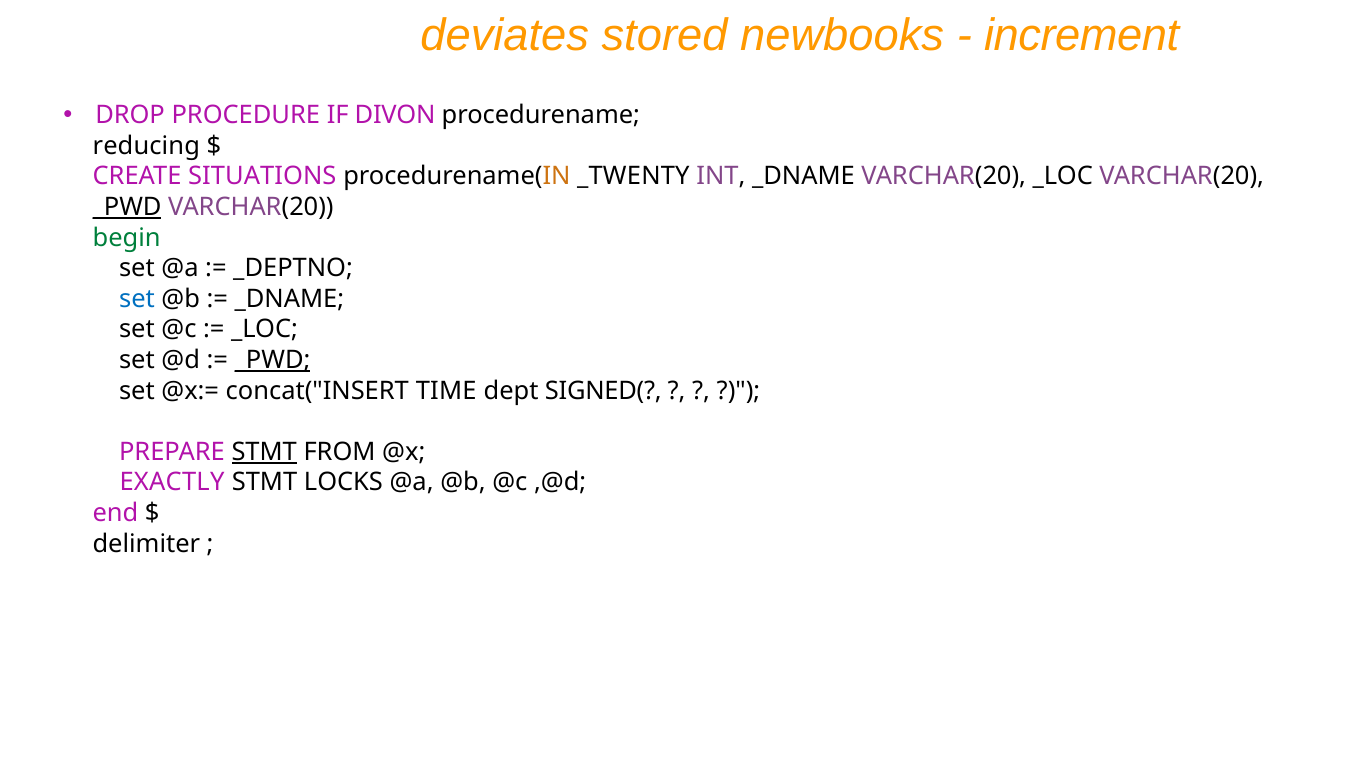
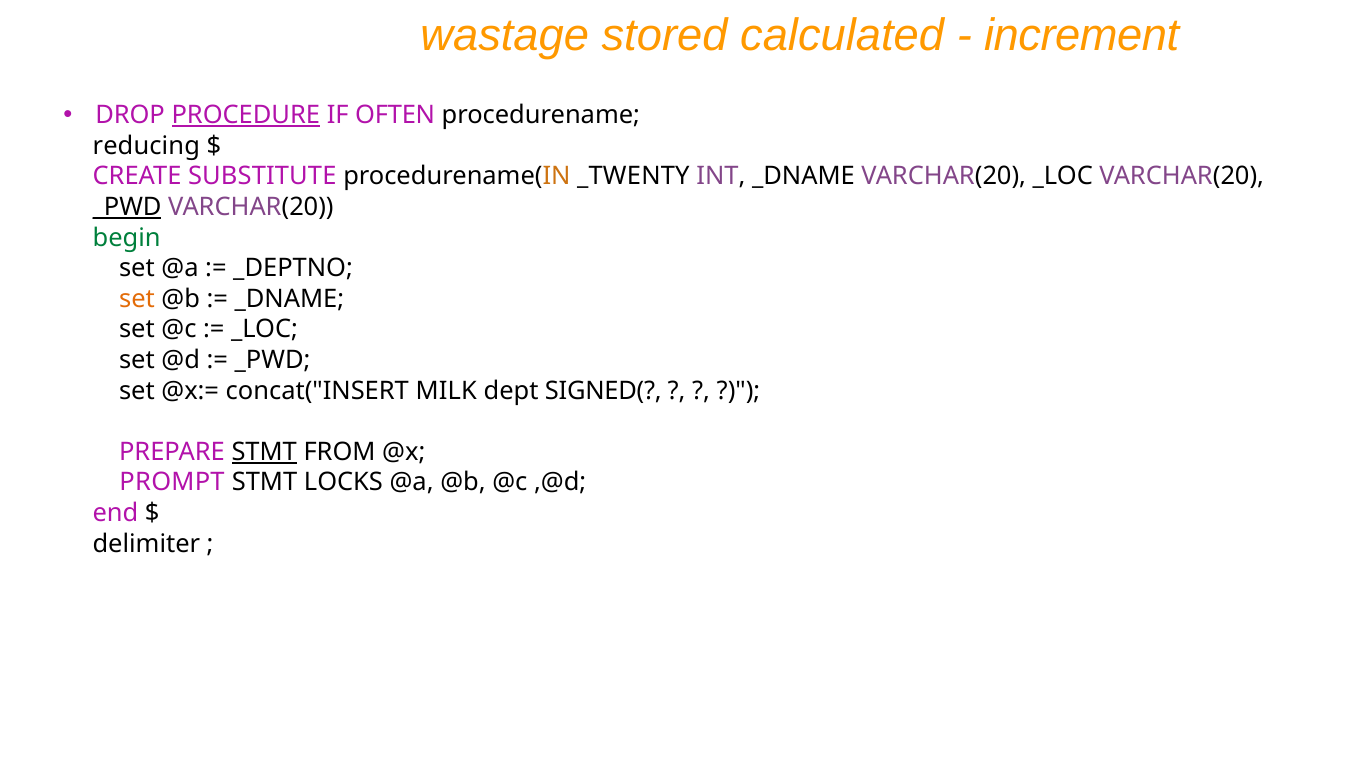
deviates: deviates -> wastage (505, 35)
newbooks: newbooks -> calculated (842, 35)
PROCEDURE underline: none -> present (246, 115)
DIVON: DIVON -> OFTEN (395, 115)
SITUATIONS: SITUATIONS -> SUBSTITUTE (262, 176)
set colour: blue -> orange (137, 299)
_PWD underline: present -> none (273, 360)
TIME: TIME -> MILK (446, 390)
EXACTLY: EXACTLY -> PROMPT (172, 482)
